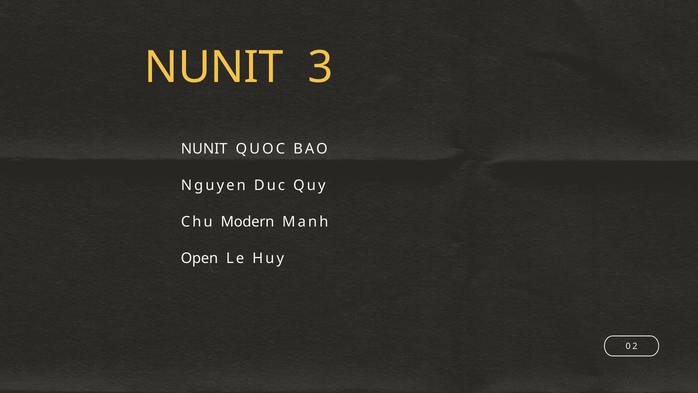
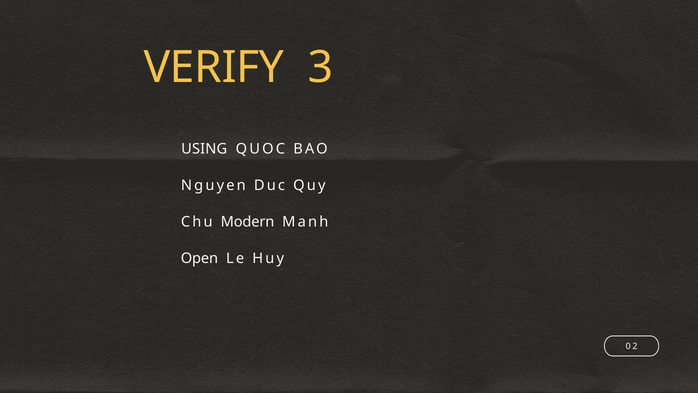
NUNIT: NUNIT -> VERIFY (214, 68)
NUNIT: NUNIT -> USING (204, 149)
